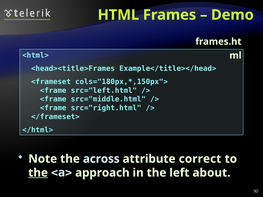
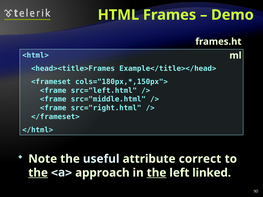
across: across -> useful (101, 159)
the underline: none -> present (157, 173)
about: about -> linked (212, 173)
